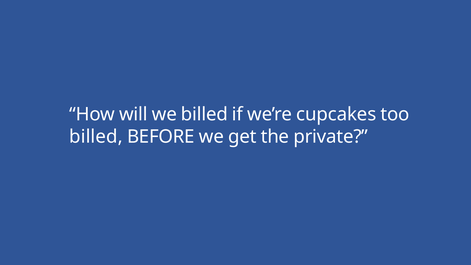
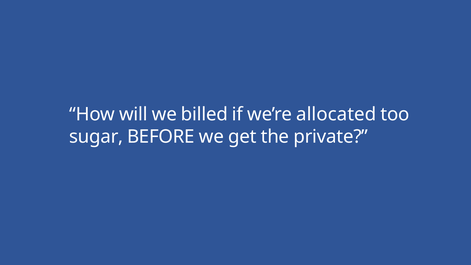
cupcakes: cupcakes -> allocated (336, 114)
billed: billed -> sugar (96, 137)
